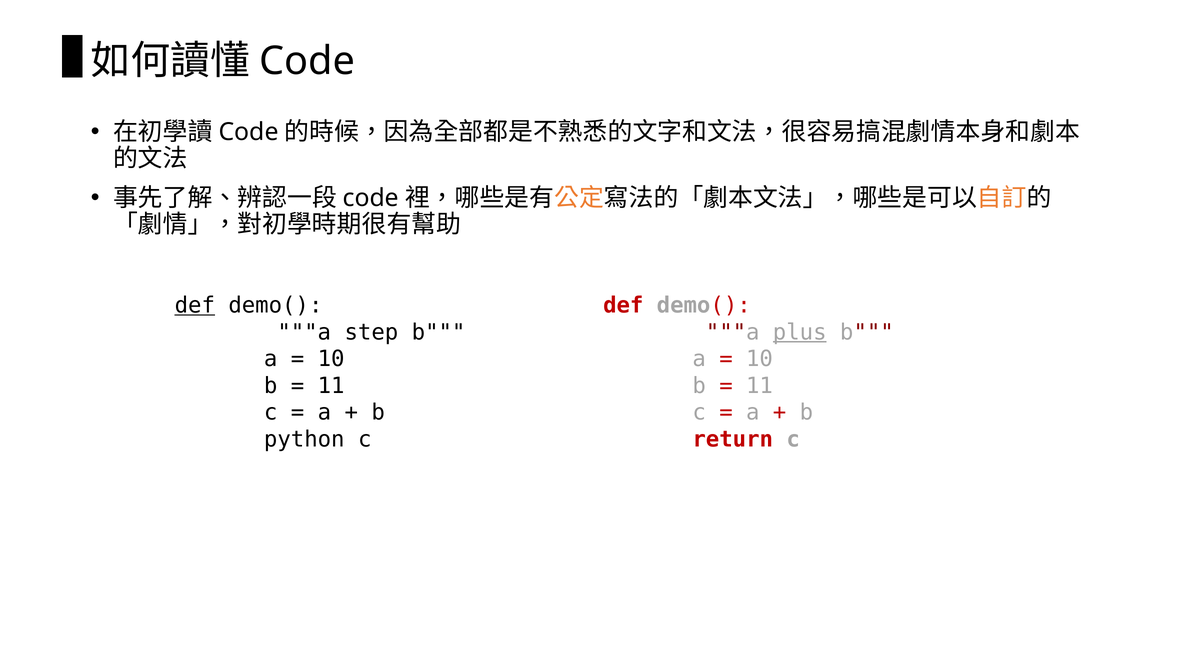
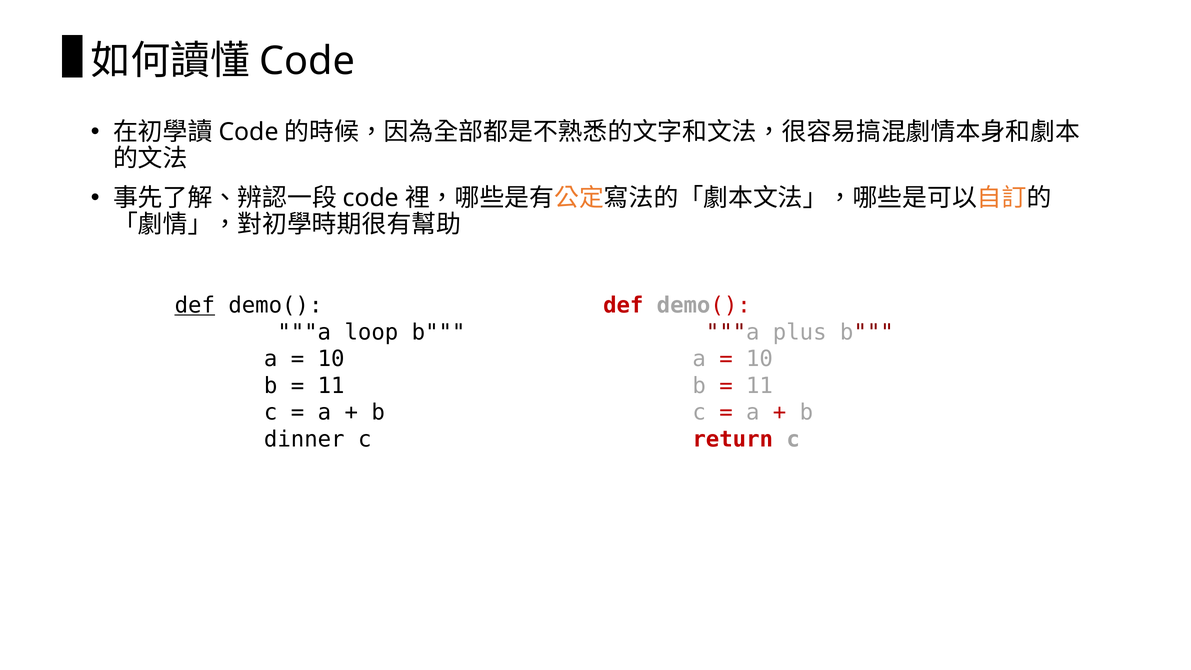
step: step -> loop (371, 332)
plus underline: present -> none (800, 332)
python: python -> dinner (304, 439)
